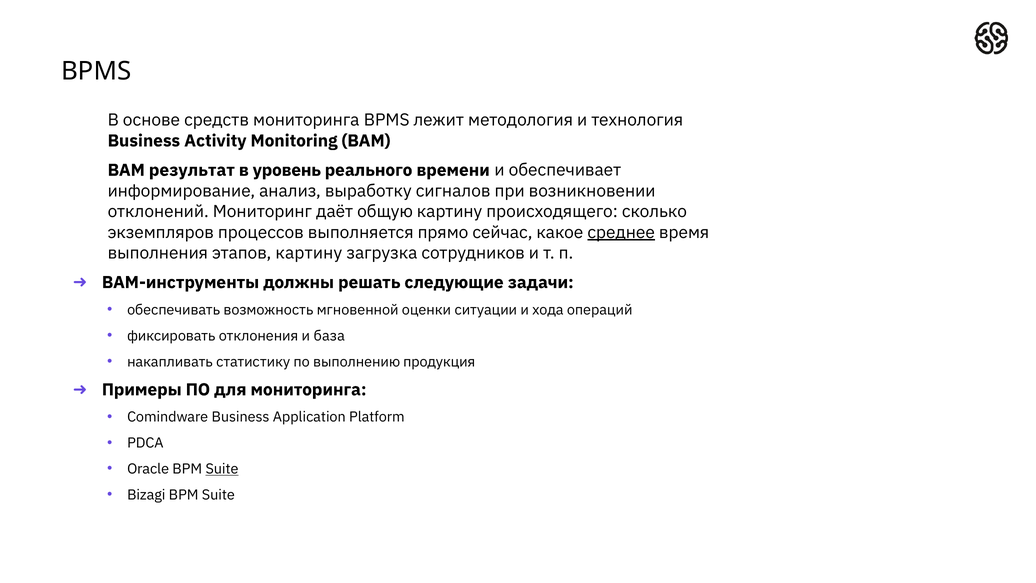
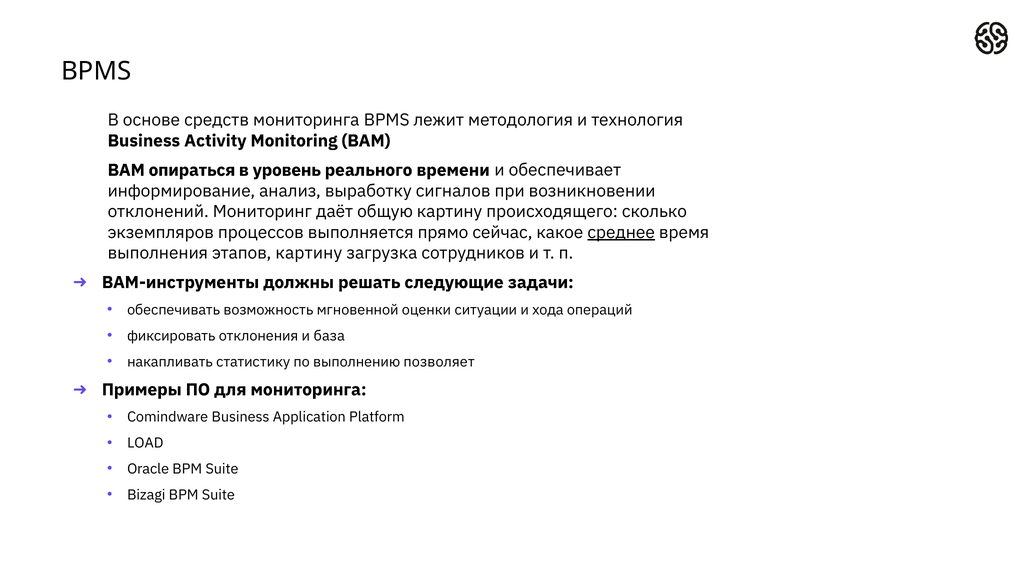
результат: результат -> опираться (192, 170)
продукция: продукция -> позволяет (439, 362)
PDCA: PDCA -> LOAD (145, 443)
Suite underline: present -> none (222, 469)
